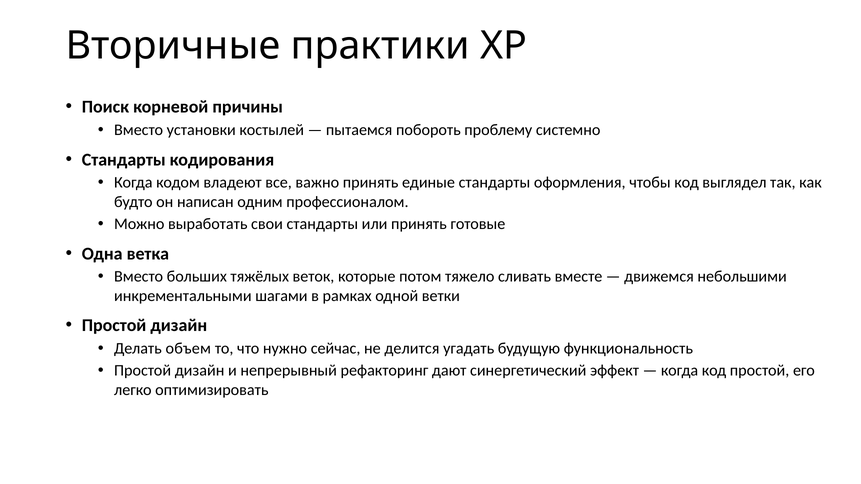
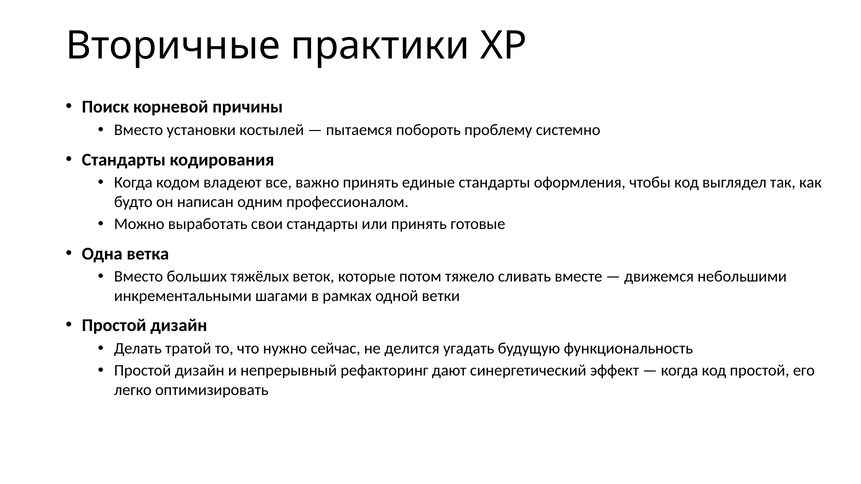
объем: объем -> тратой (188, 349)
